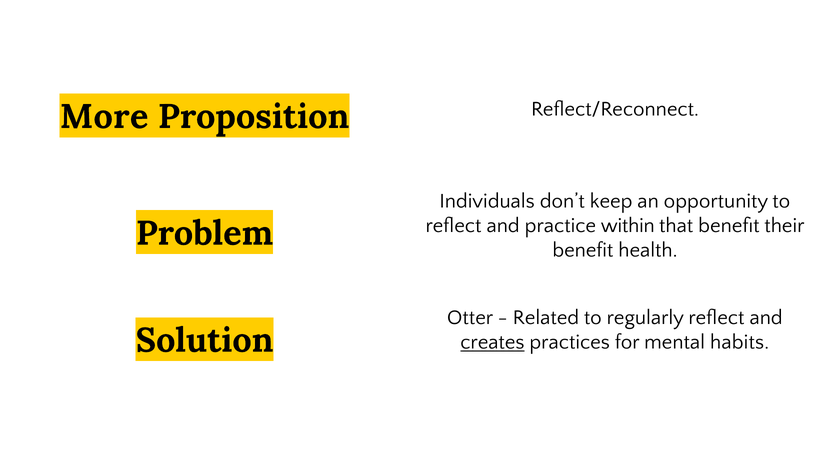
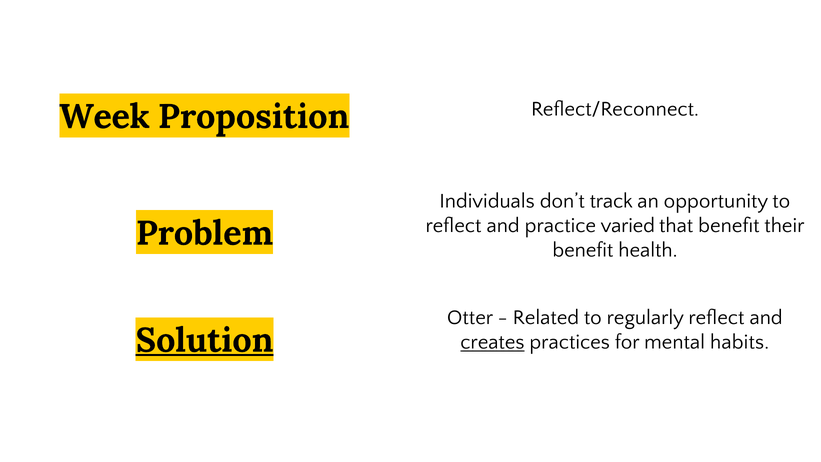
More: More -> Week (104, 117)
keep: keep -> track (611, 201)
within: within -> varied (628, 225)
Solution underline: none -> present (205, 340)
